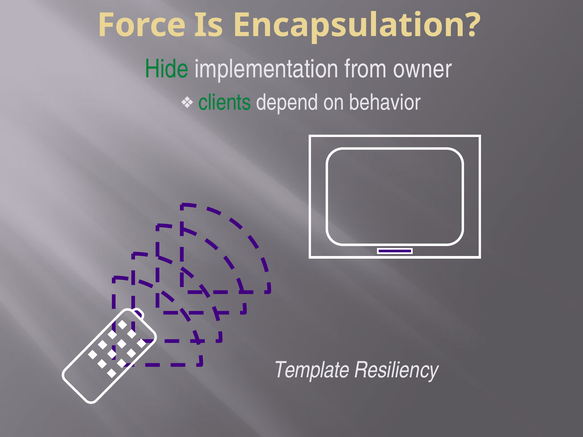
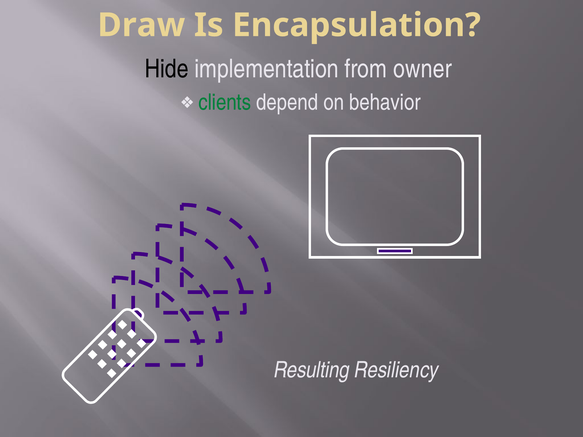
Force: Force -> Draw (141, 25)
Hide colour: green -> black (167, 69)
Template: Template -> Resulting (312, 370)
